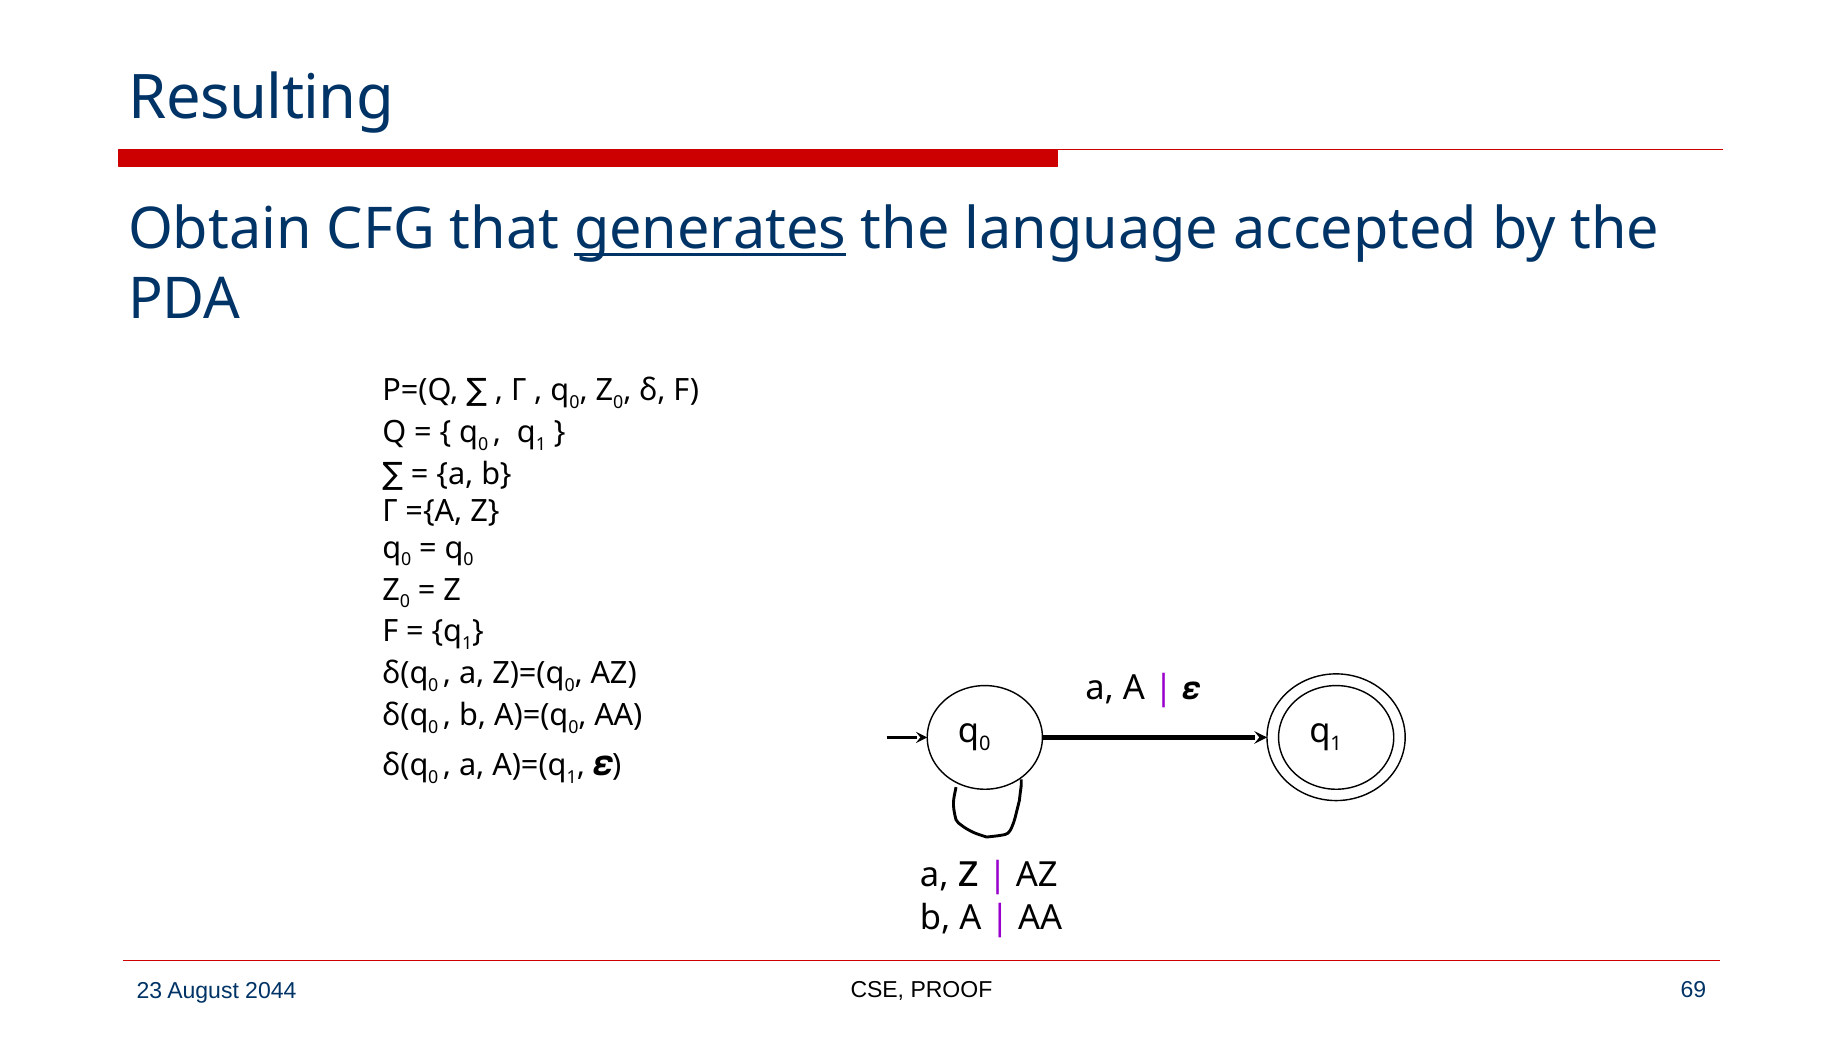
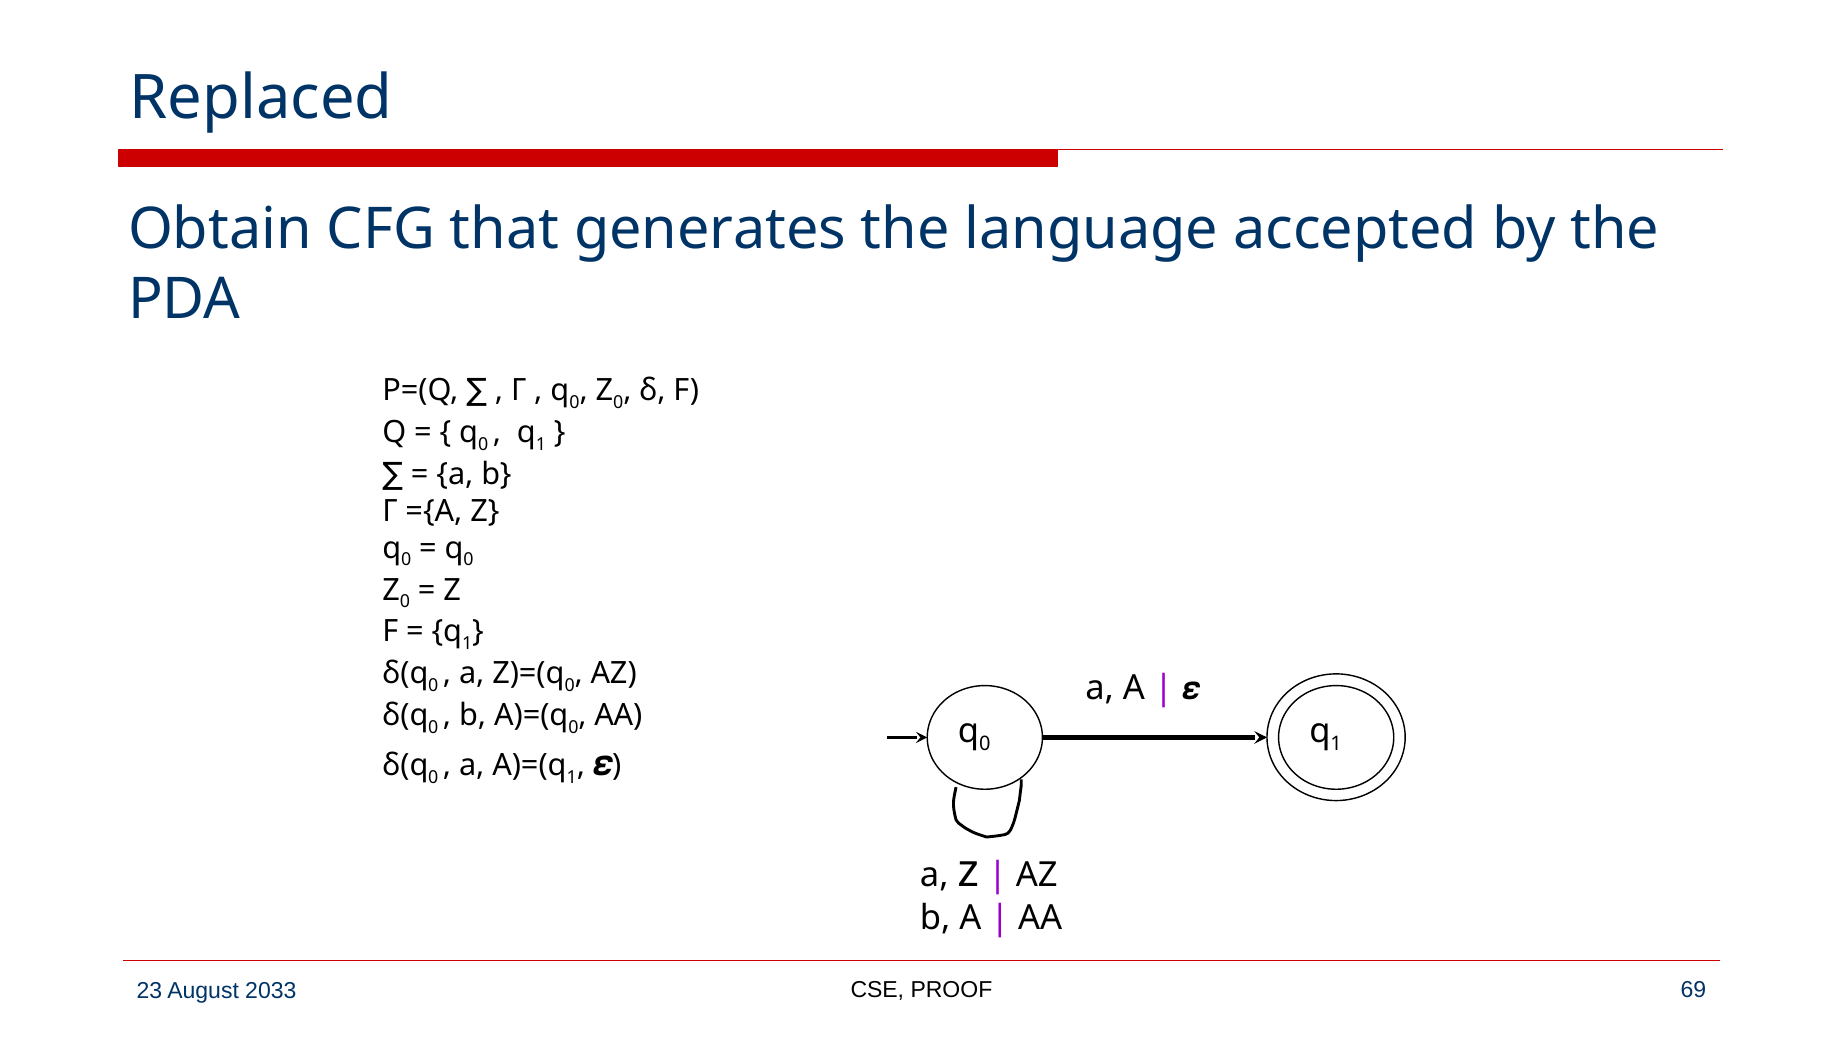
Resulting: Resulting -> Replaced (261, 99)
generates underline: present -> none (710, 230)
2044: 2044 -> 2033 (271, 990)
